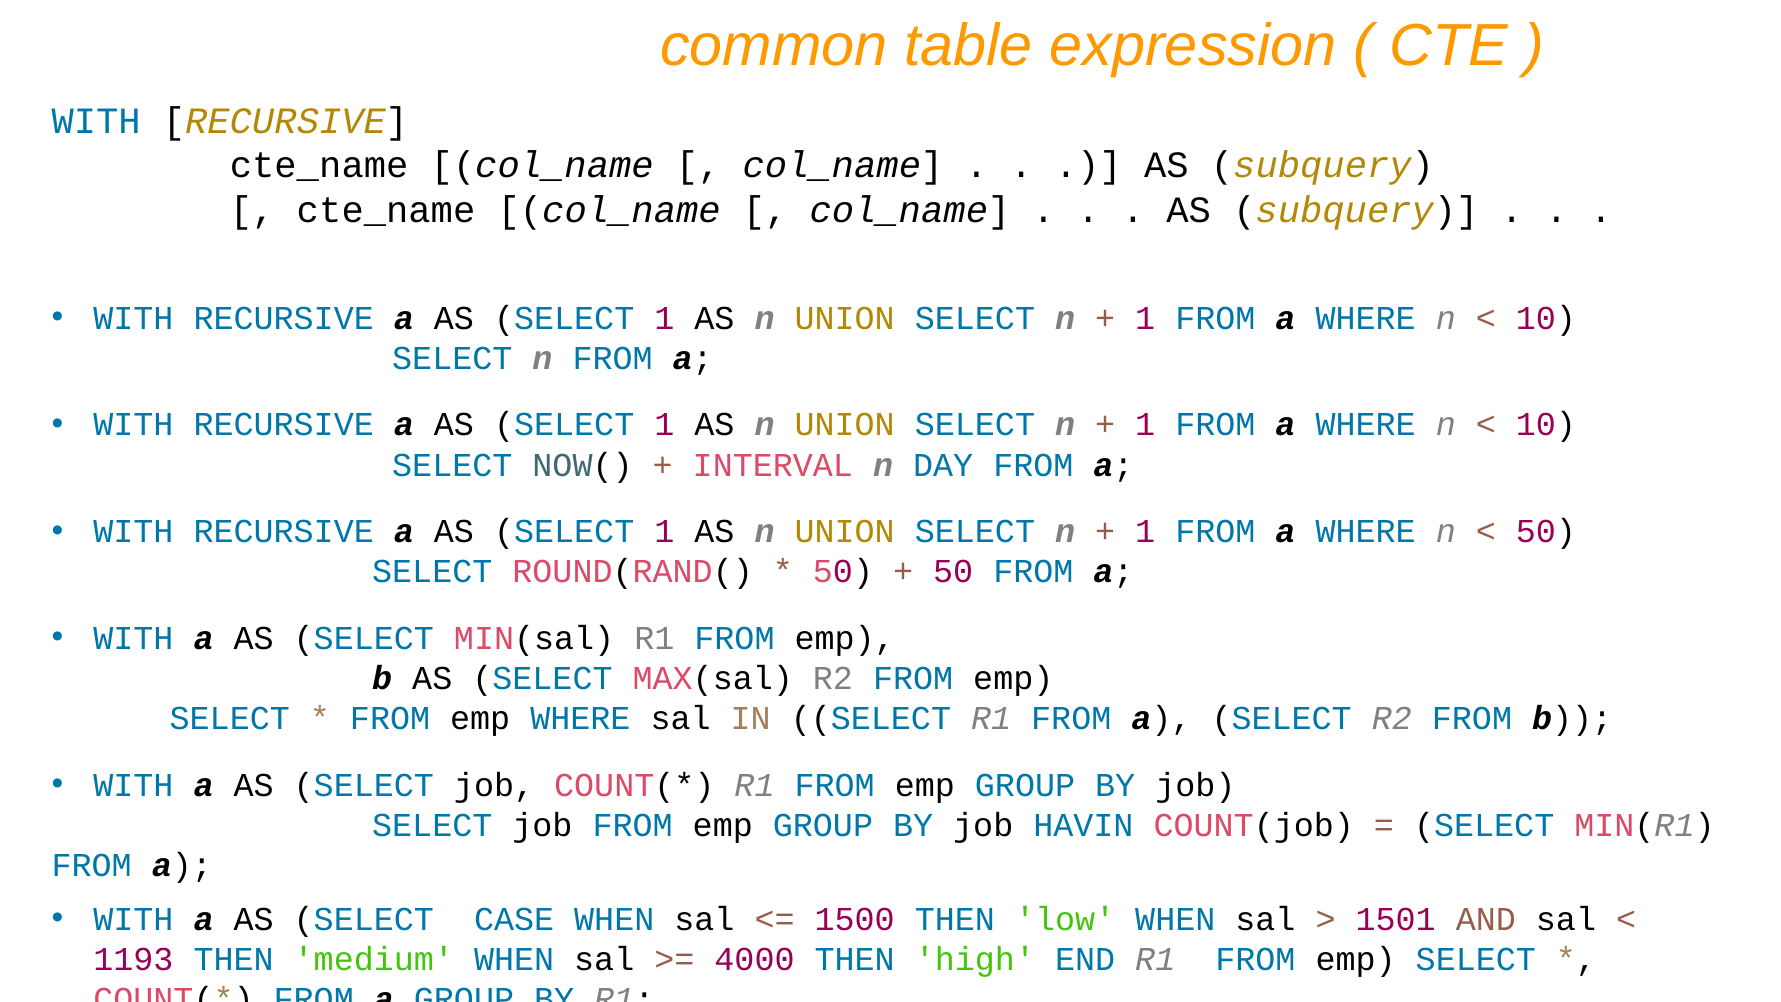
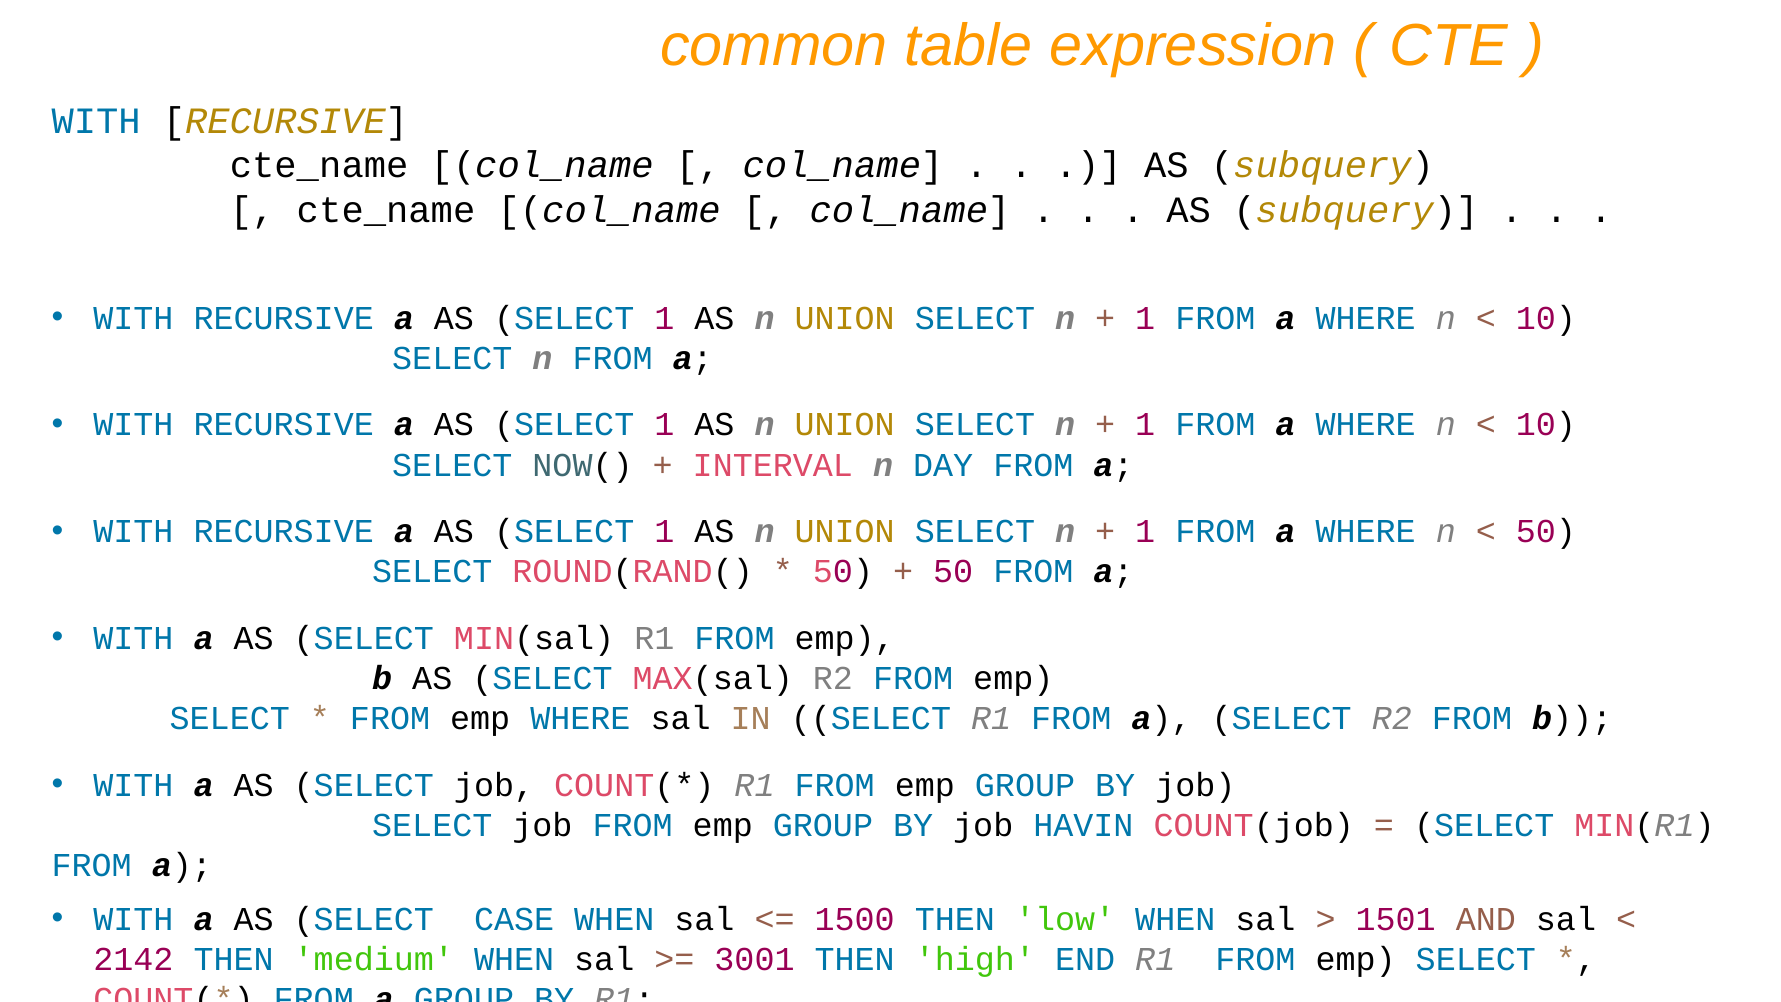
1193: 1193 -> 2142 (133, 959)
4000: 4000 -> 3001 (755, 959)
